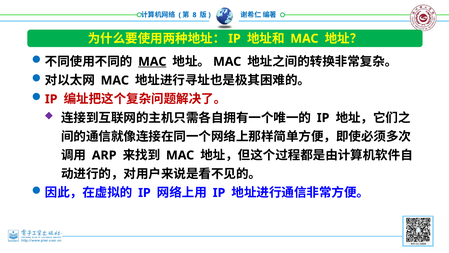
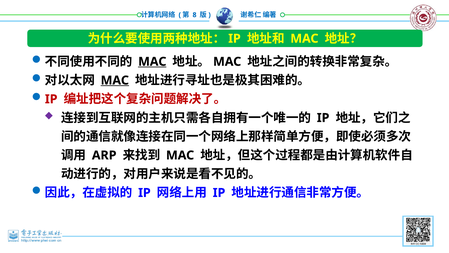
MAC underline: none -> present (115, 80)
